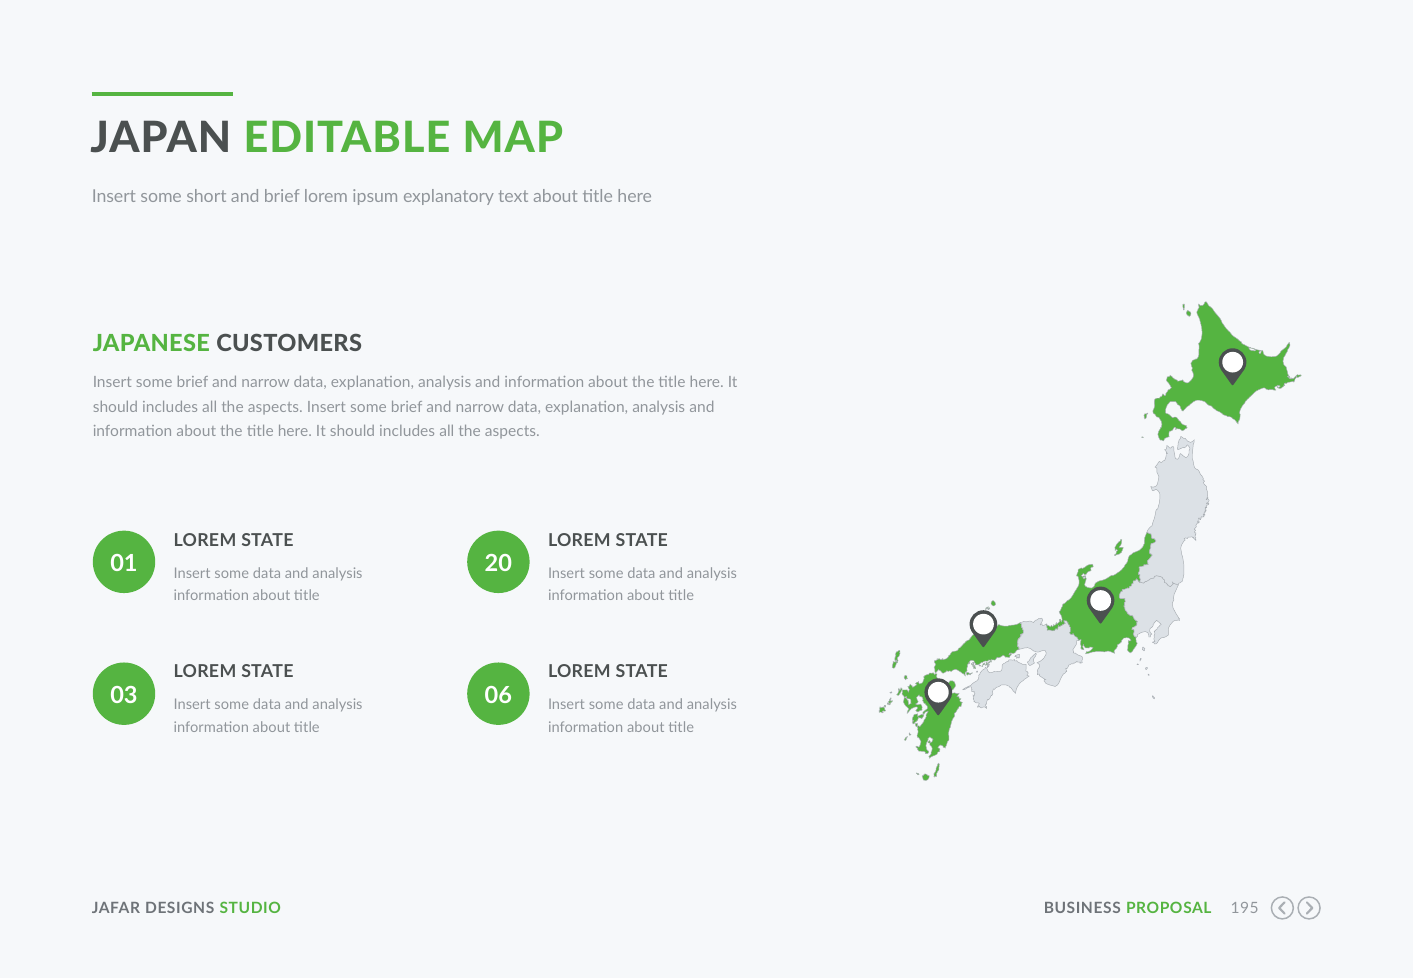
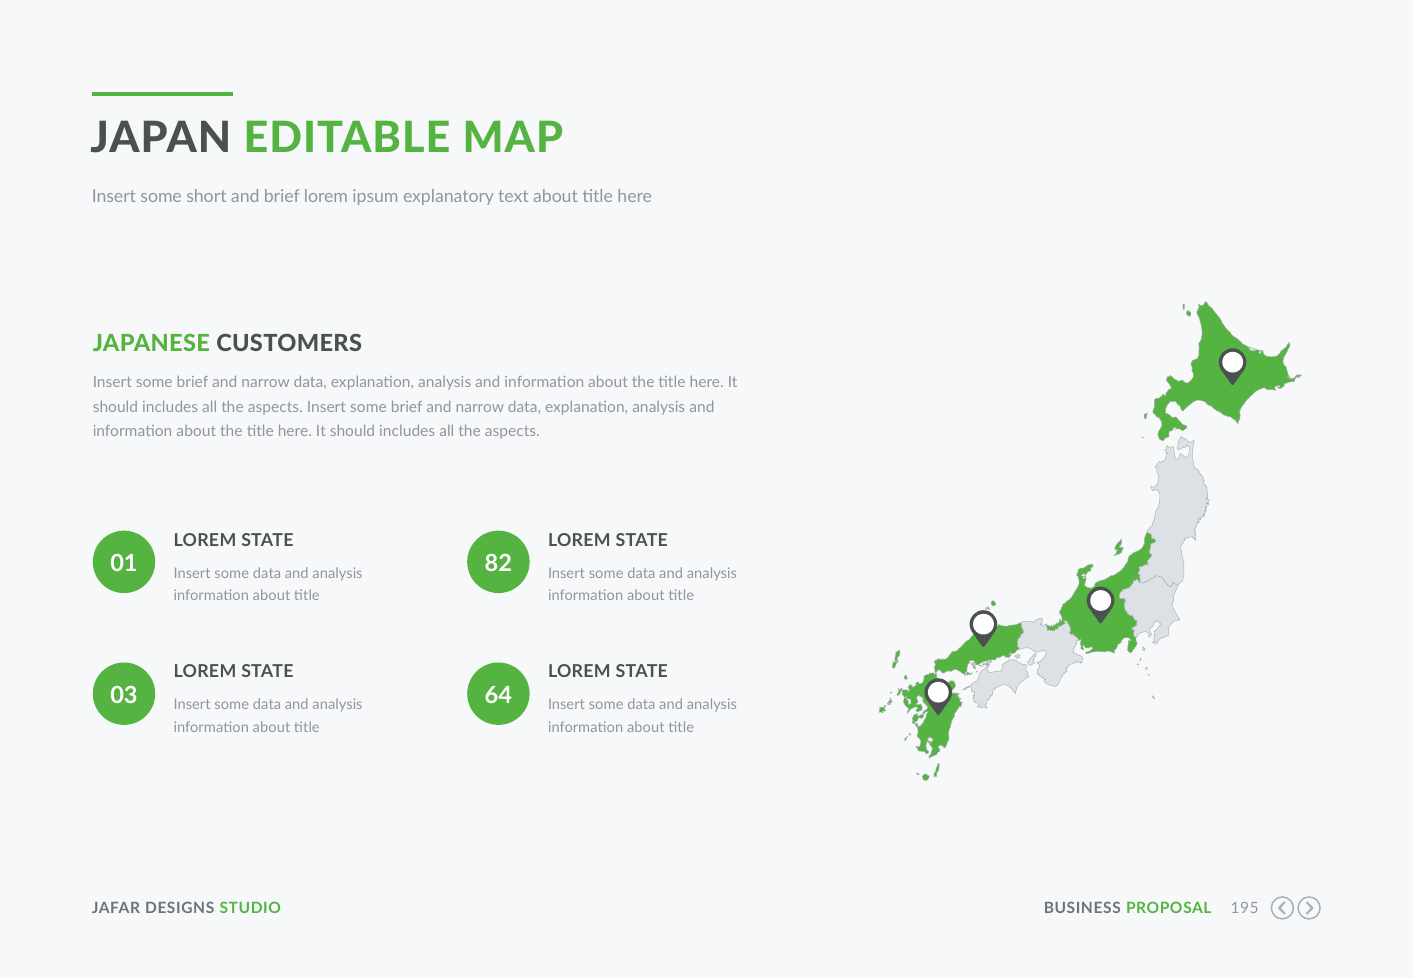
20: 20 -> 82 (498, 564)
06: 06 -> 64 (498, 695)
